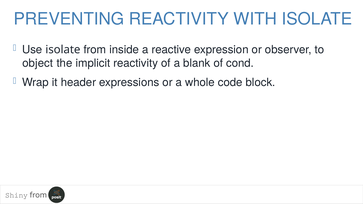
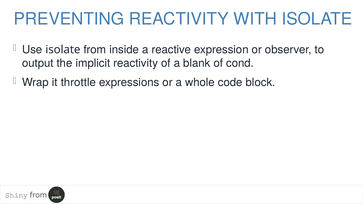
object: object -> output (38, 63)
header: header -> throttle (78, 82)
